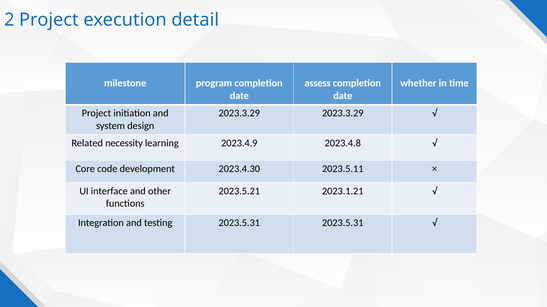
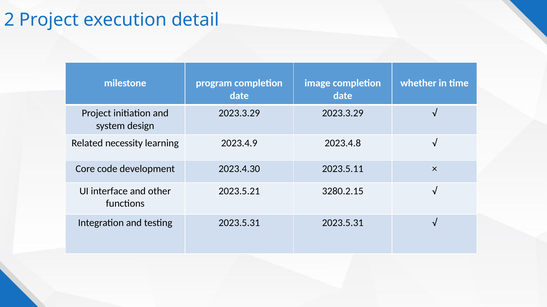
assess: assess -> image (317, 83)
2023.1.21: 2023.1.21 -> 3280.2.15 (343, 192)
